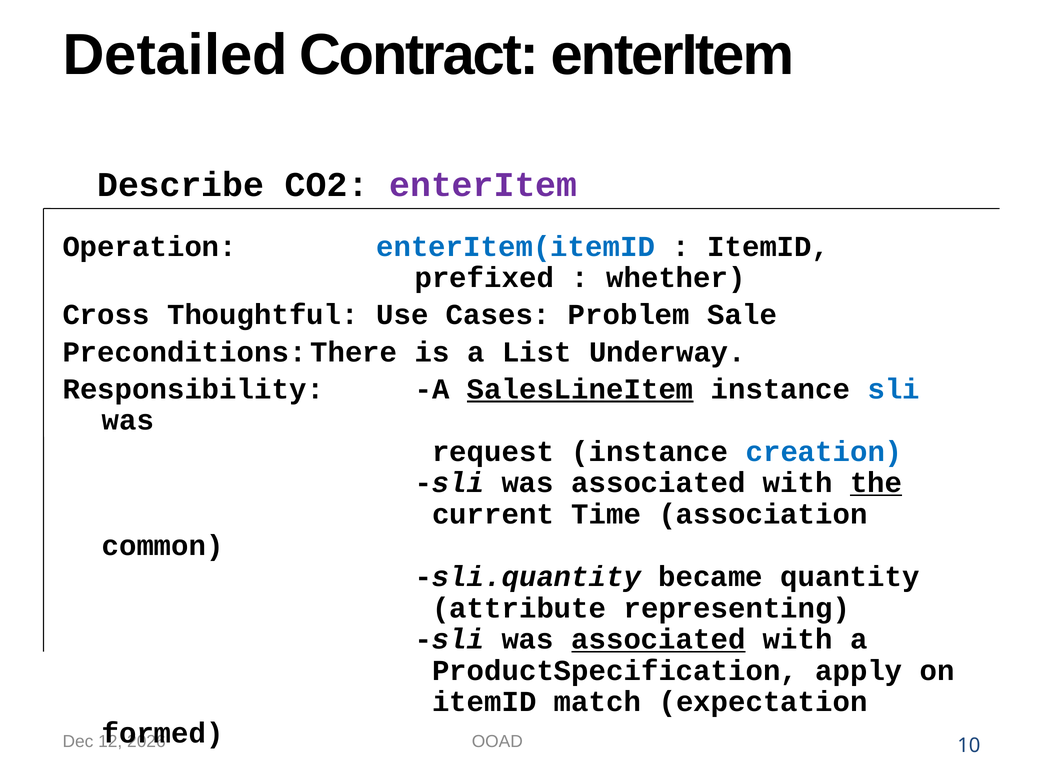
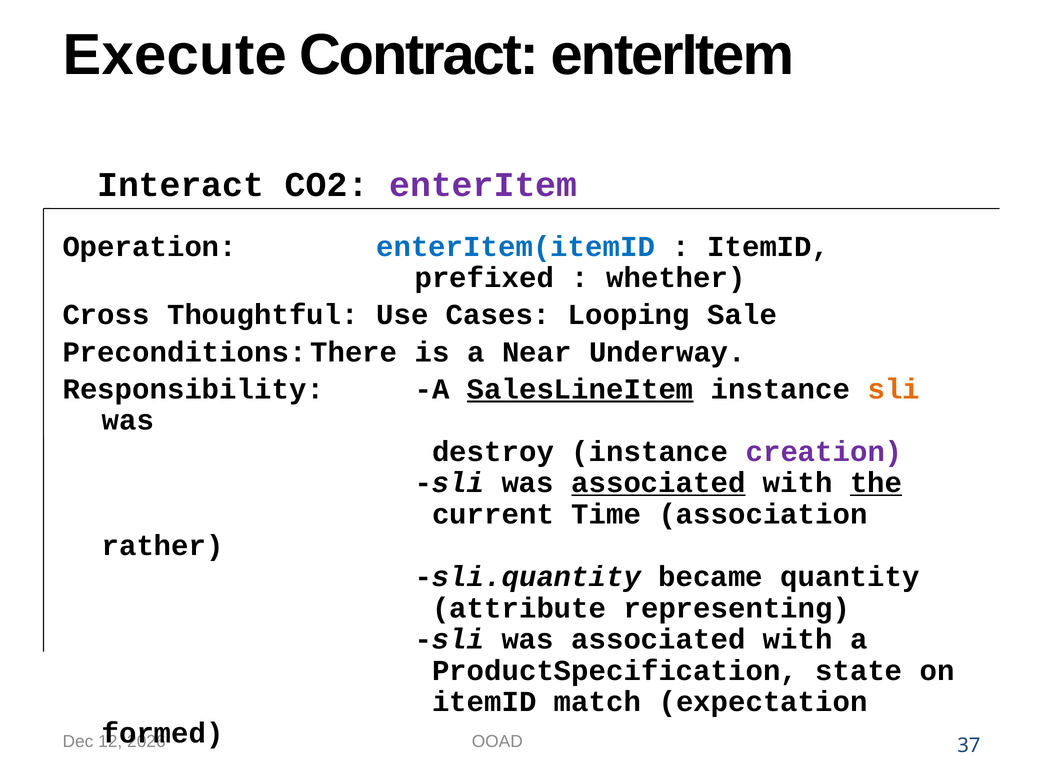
Detailed: Detailed -> Execute (175, 55)
Describe: Describe -> Interact (181, 185)
Problem: Problem -> Looping (629, 315)
List: List -> Near (537, 352)
sli colour: blue -> orange (894, 389)
request: request -> destroy (493, 452)
creation colour: blue -> purple (824, 452)
associated underline: none -> present (658, 483)
common: common -> rather (163, 546)
associated underline: present -> none (658, 640)
apply: apply -> state (859, 671)
10: 10 -> 37 (969, 746)
